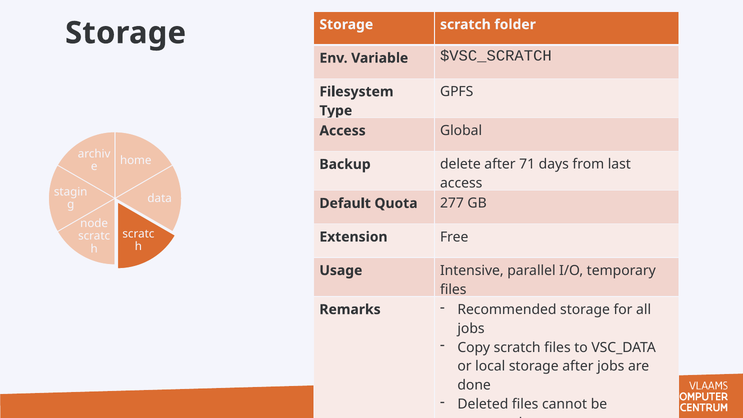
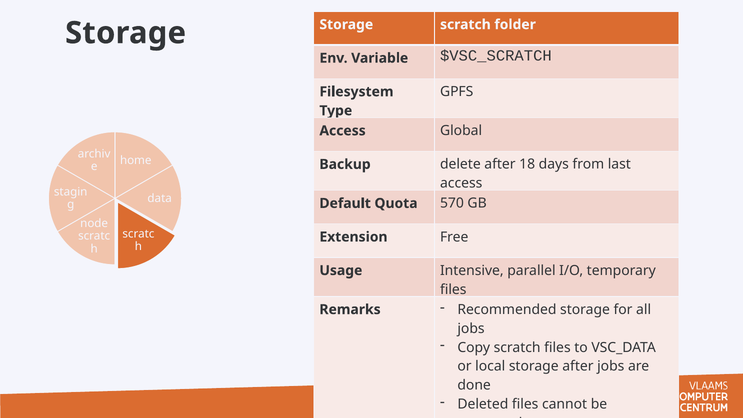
71: 71 -> 18 (527, 164)
277: 277 -> 570 (452, 203)
